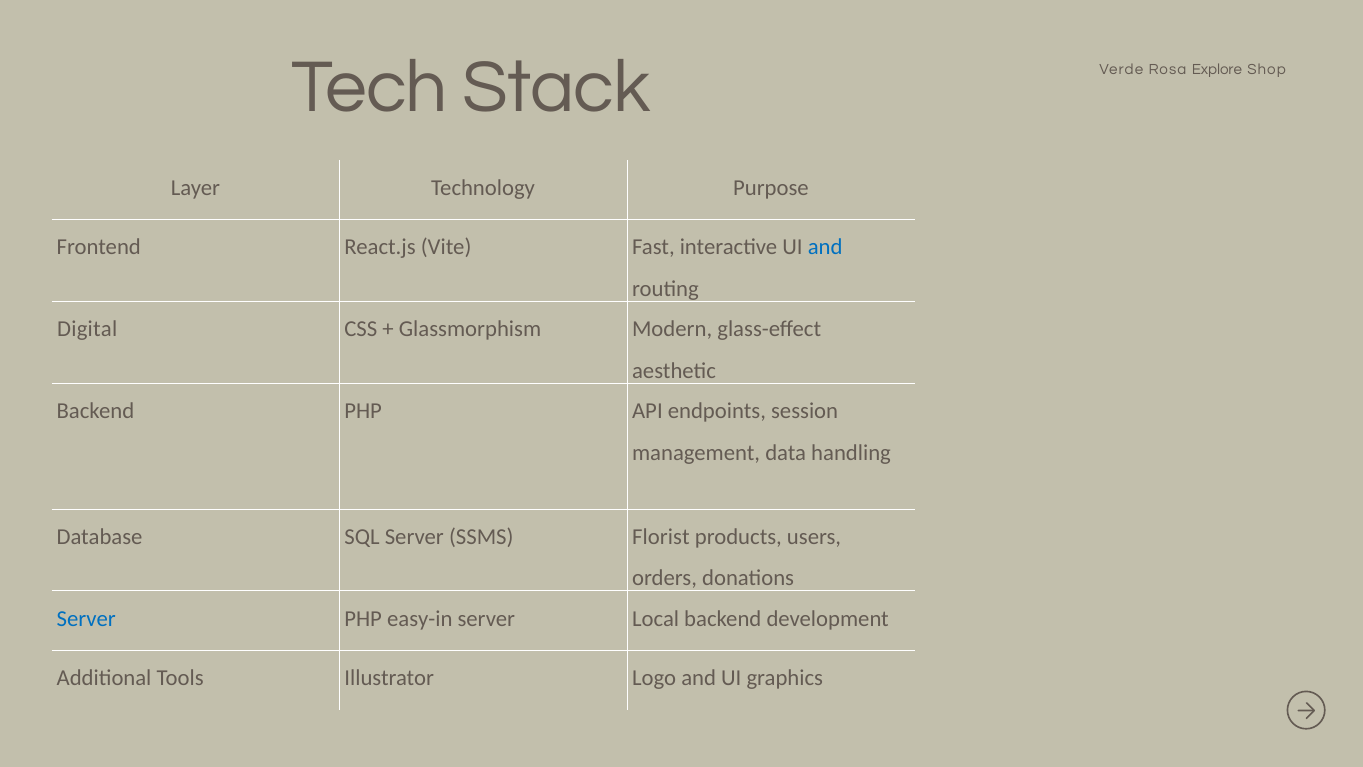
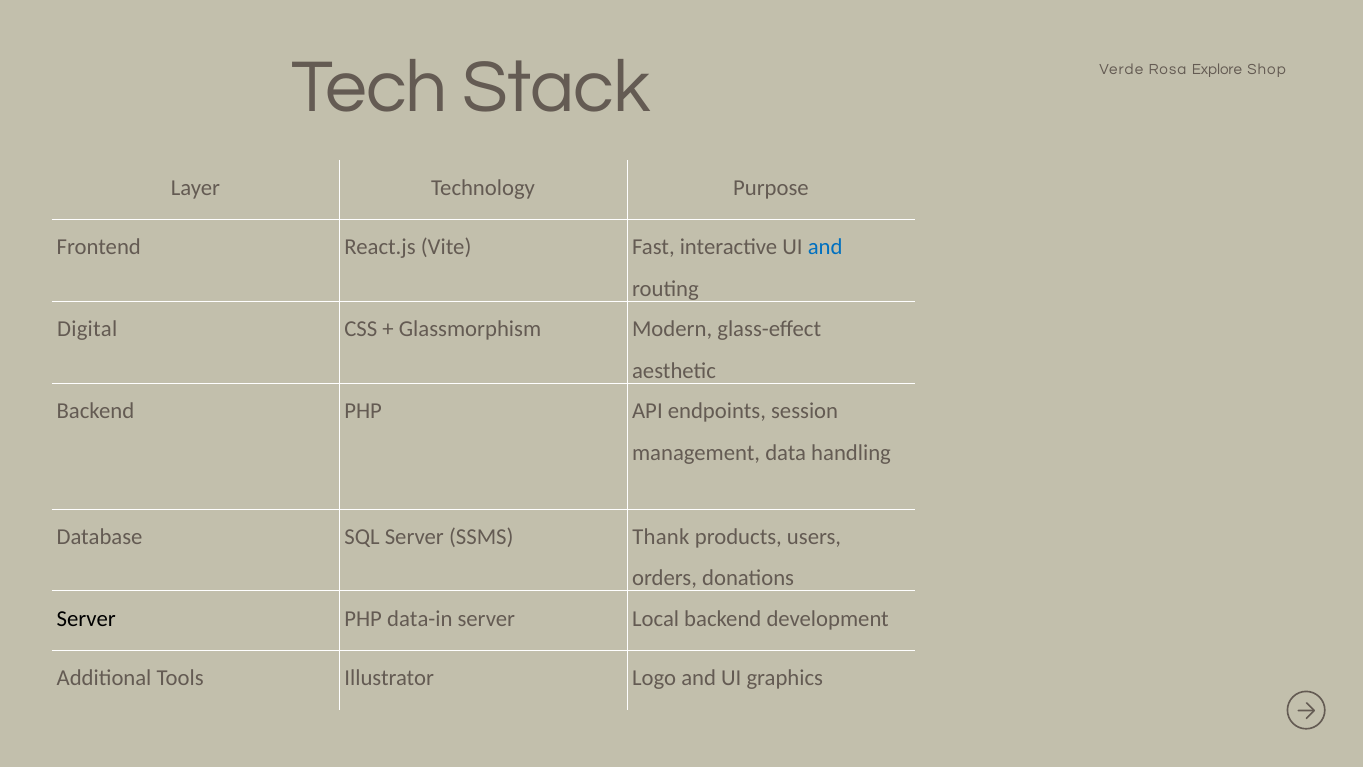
Florist: Florist -> Thank (661, 537)
Server colour: blue -> black (86, 618)
easy-in: easy-in -> data-in (420, 618)
